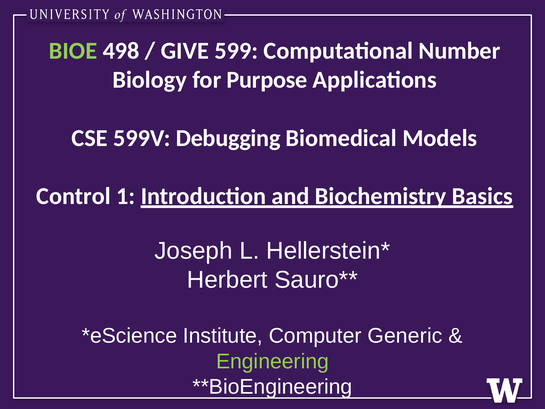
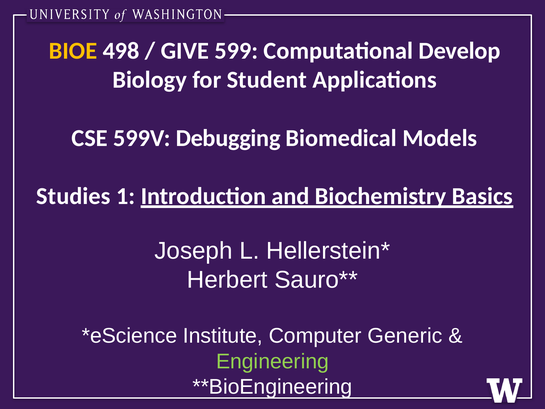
BIOE colour: light green -> yellow (73, 51)
Number: Number -> Develop (460, 51)
Purpose: Purpose -> Student (267, 80)
Control: Control -> Studies (73, 196)
